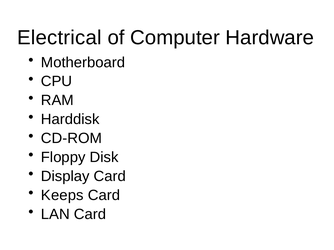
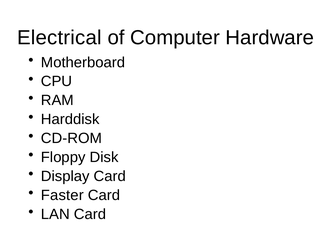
Keeps: Keeps -> Faster (62, 196)
